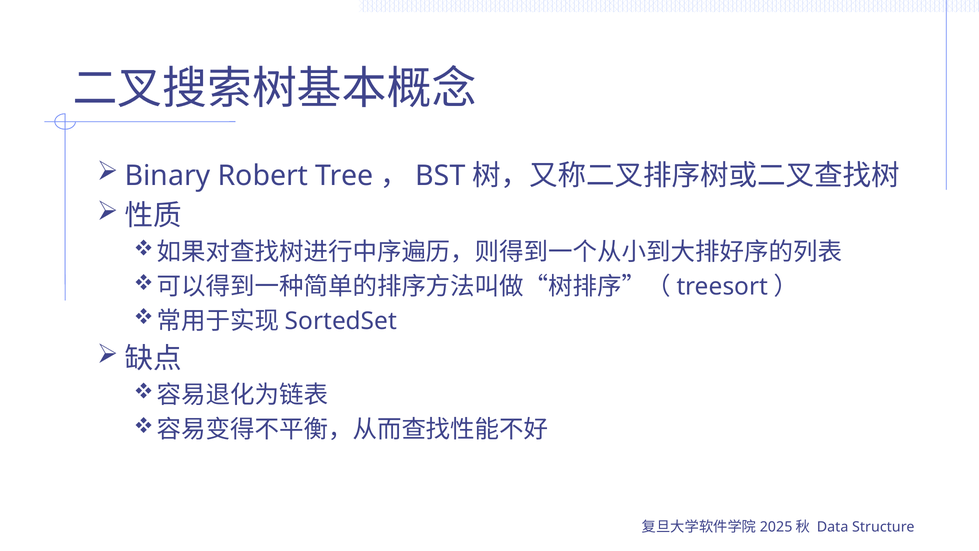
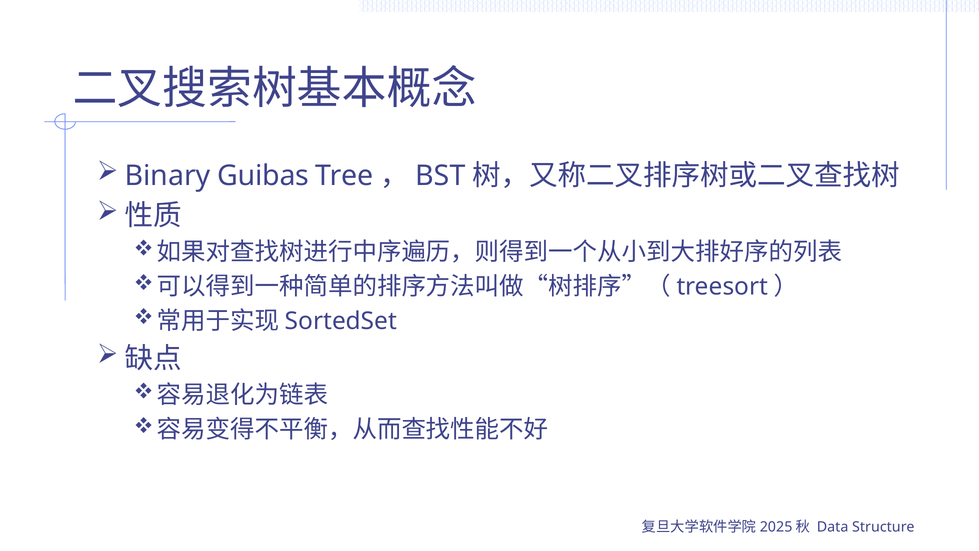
Robert: Robert -> Guibas (263, 176)
